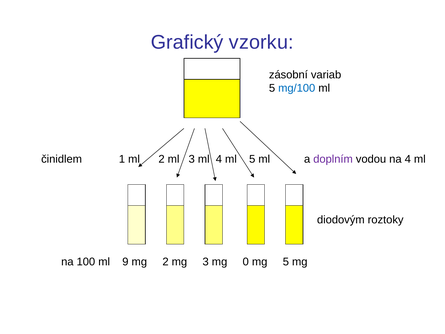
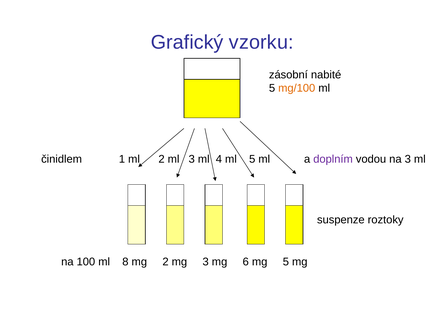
variab: variab -> nabité (326, 75)
mg/100 colour: blue -> orange (297, 88)
na 4: 4 -> 3 (408, 159)
diodovým: diodovým -> suspenze (341, 220)
9: 9 -> 8 (125, 262)
0: 0 -> 6 (246, 262)
